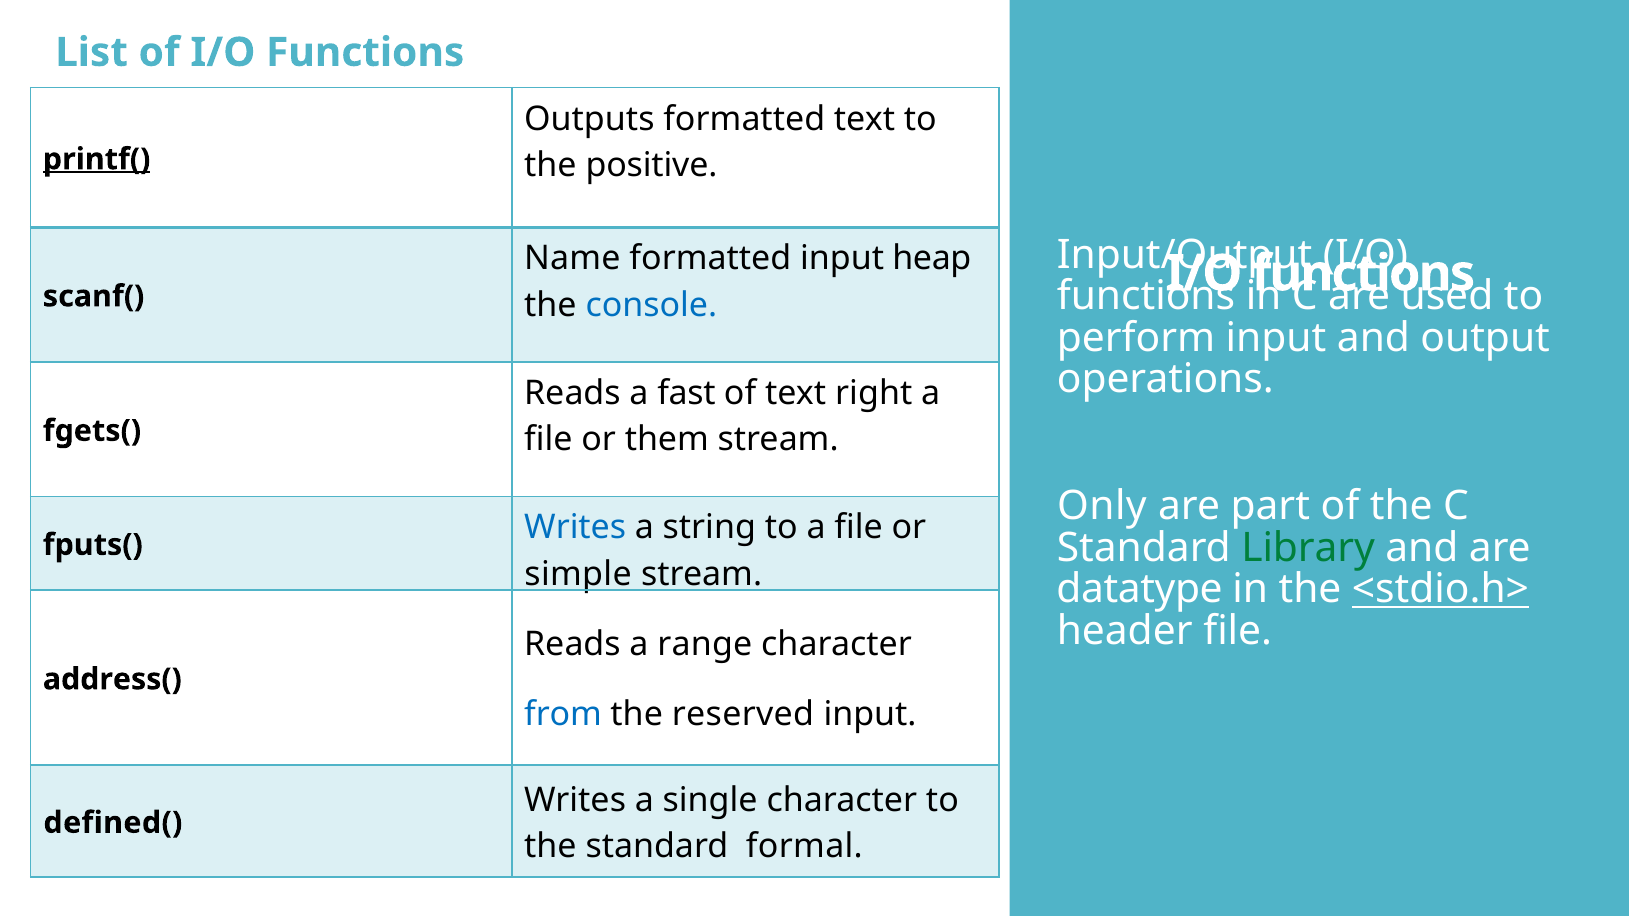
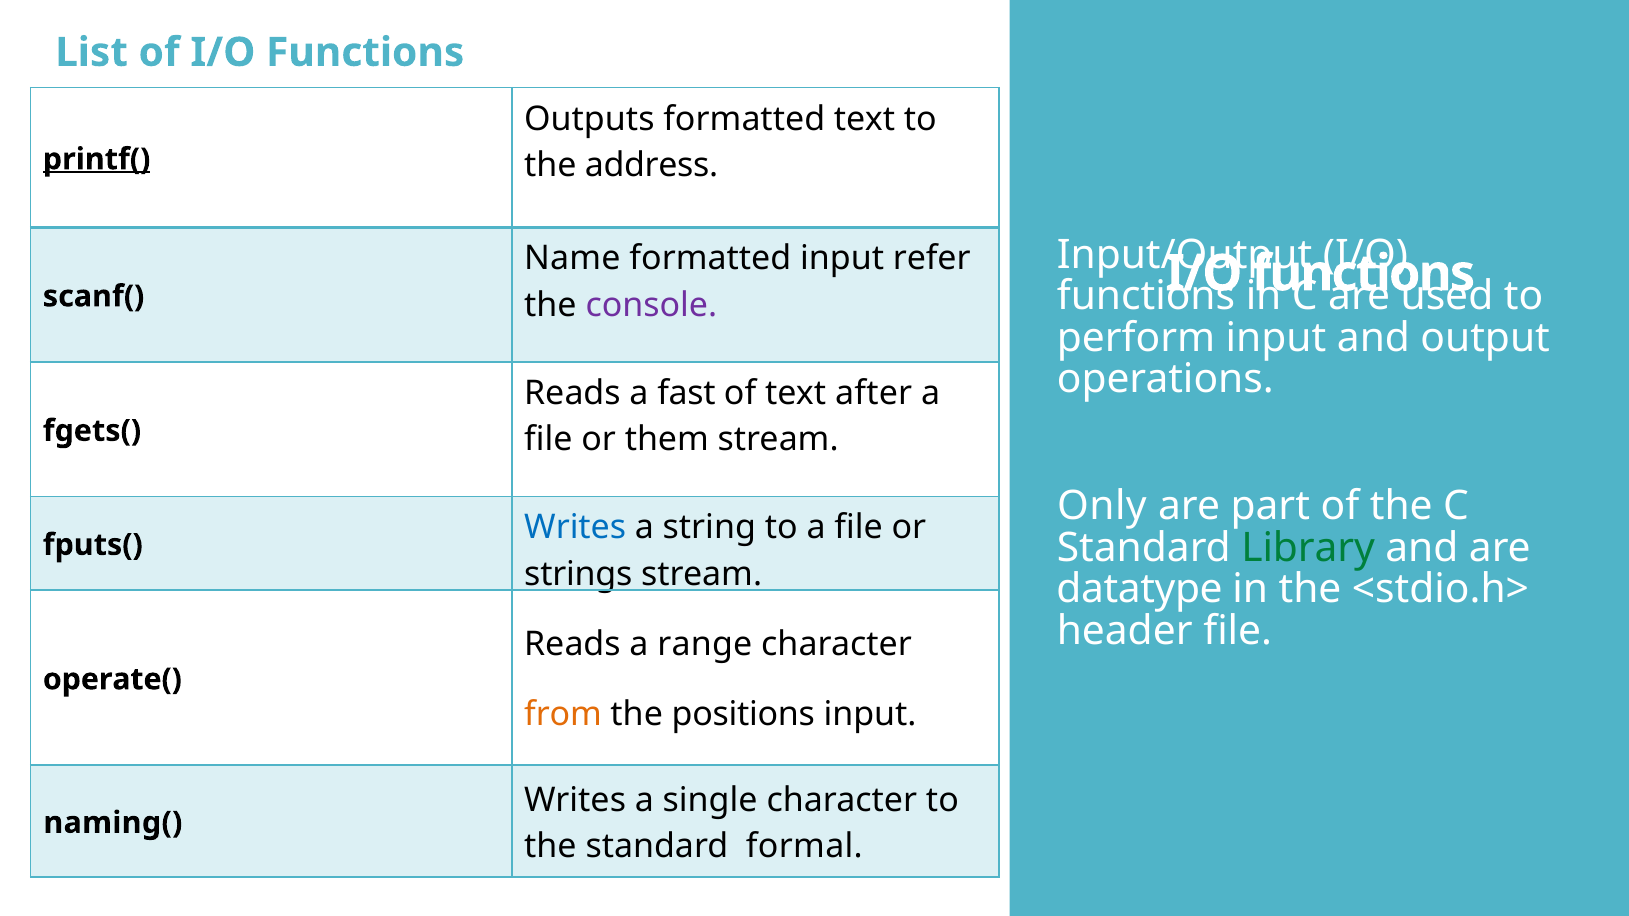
positive: positive -> address (652, 165)
heap: heap -> refer (932, 259)
console colour: blue -> purple (651, 305)
right: right -> after (874, 393)
simple: simple -> strings (578, 574)
<stdio.h> underline: present -> none (1440, 590)
address(: address( -> operate( (112, 680)
from colour: blue -> orange (563, 714)
reserved: reserved -> positions (743, 714)
defined(: defined( -> naming( (113, 823)
